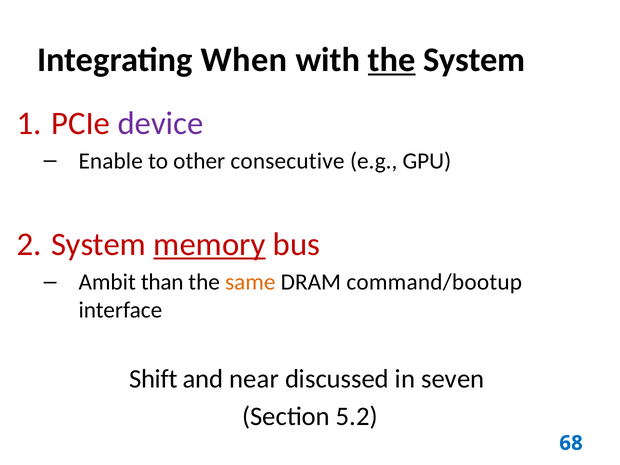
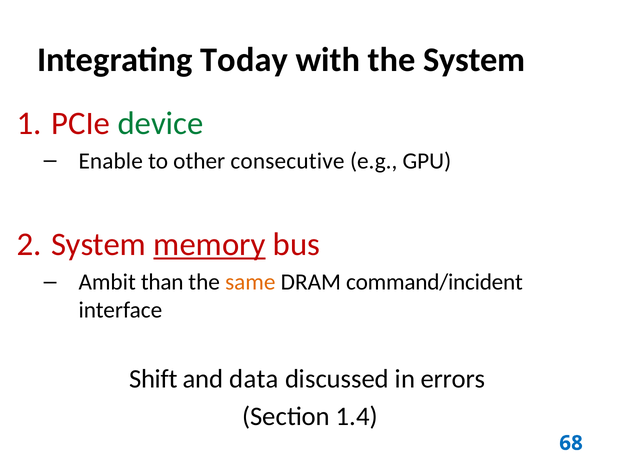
When: When -> Today (244, 60)
the underline: present -> none (392, 60)
device colour: purple -> green (161, 123)
command/bootup: command/bootup -> command/incident (434, 282)
near: near -> data (254, 379)
seven: seven -> errors (453, 379)
5.2: 5.2 -> 1.4 (357, 416)
